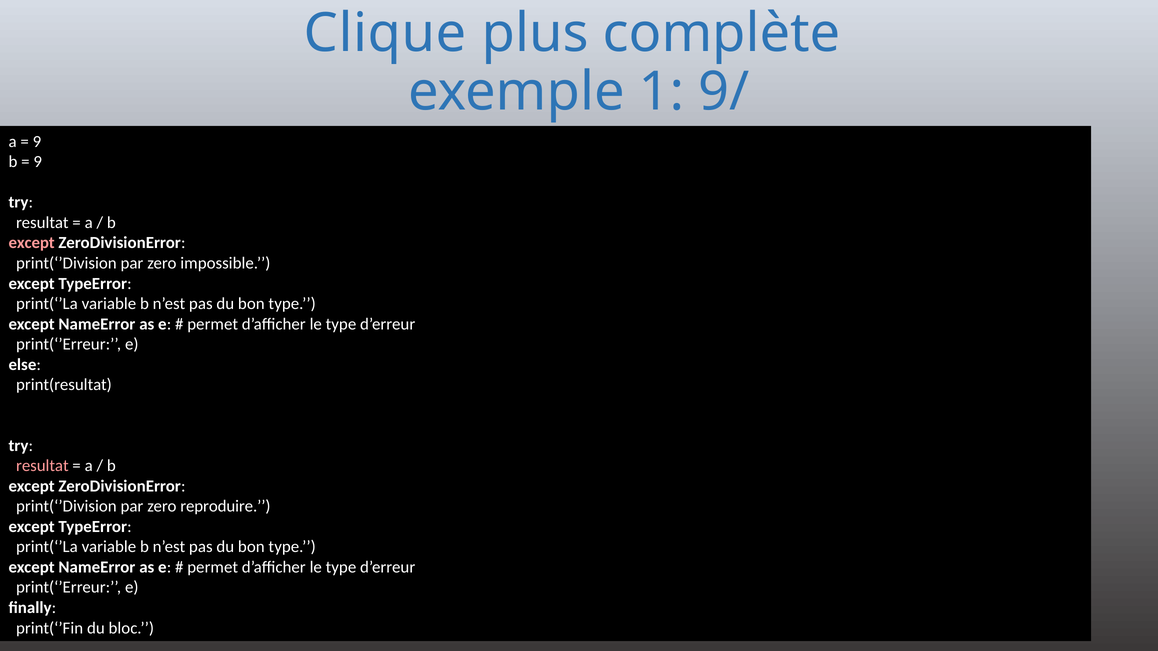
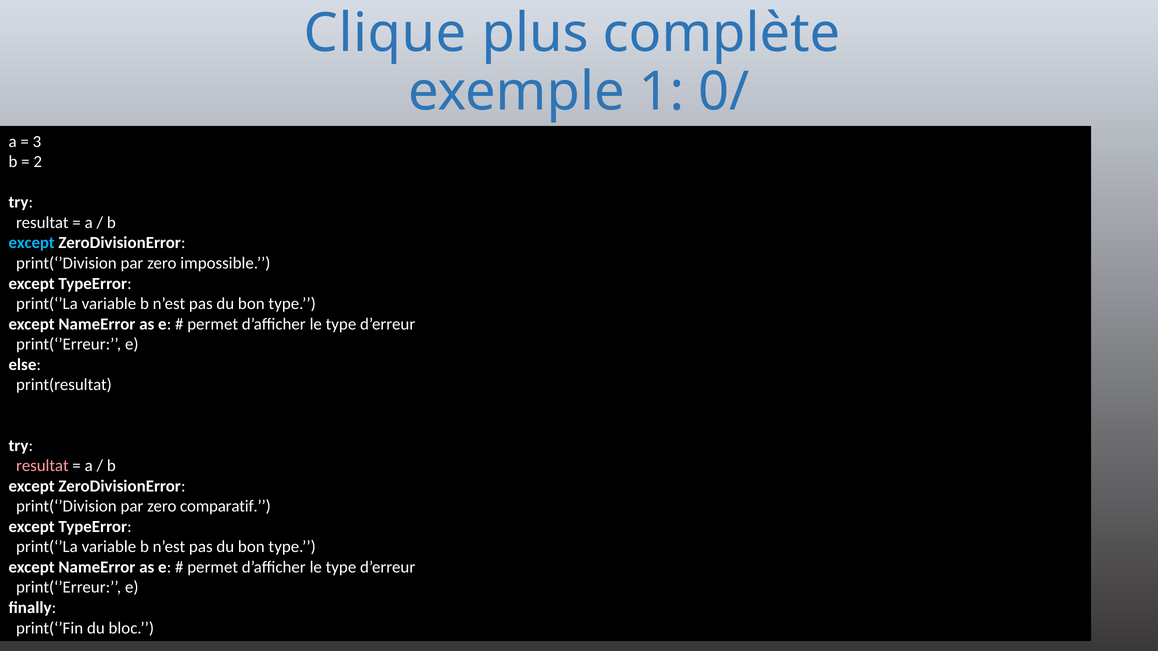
9/: 9/ -> 0/ (724, 92)
9: 9 -> 3 (37, 142)
9: 9 -> 2 (38, 162)
except colour: pink -> light blue (32, 243)
reproduire: reproduire -> comparatif (225, 507)
